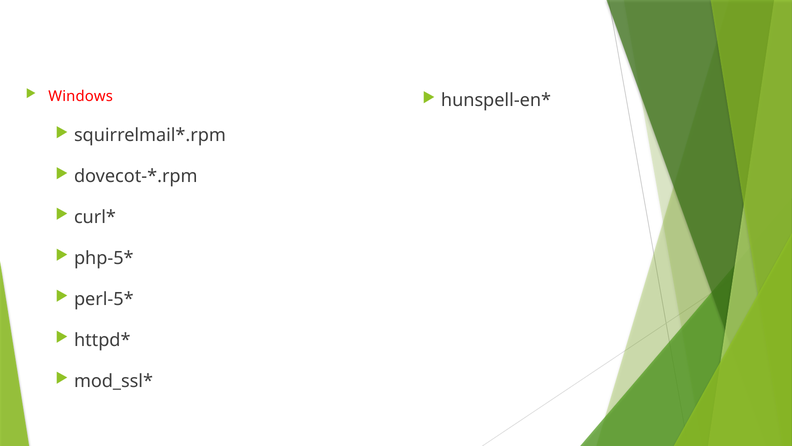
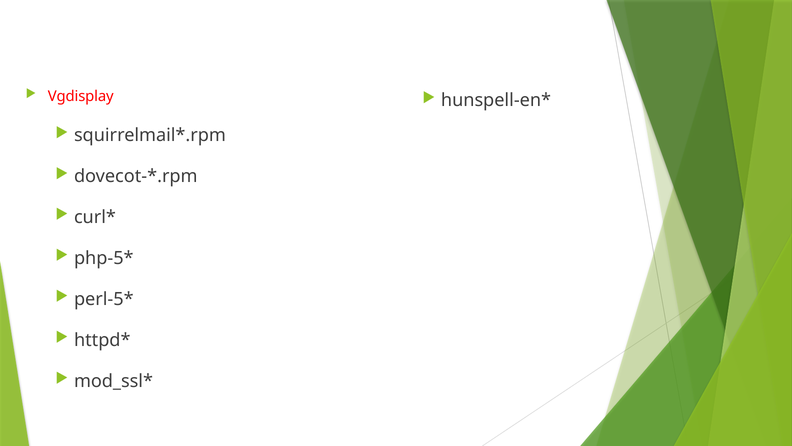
Windows: Windows -> Vgdisplay (81, 96)
